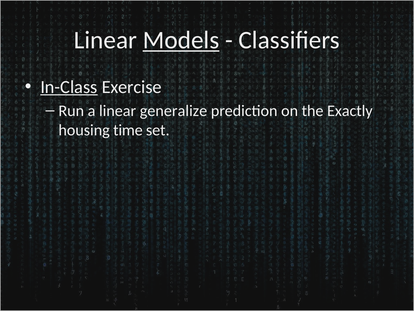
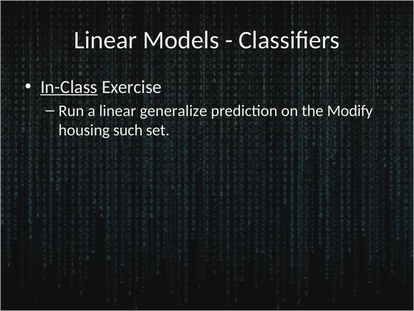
Models underline: present -> none (181, 40)
Exactly: Exactly -> Modify (350, 111)
time: time -> such (128, 130)
